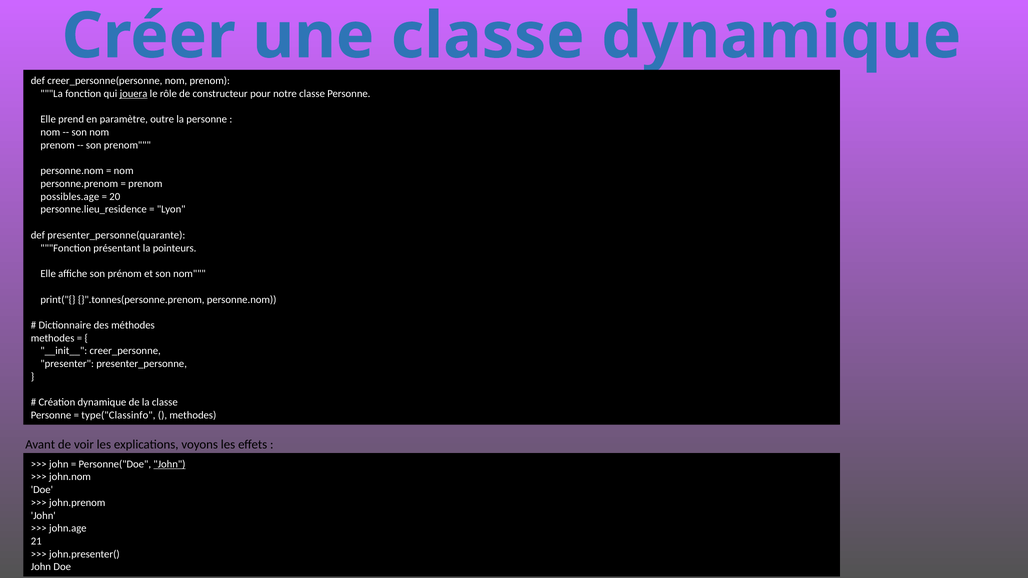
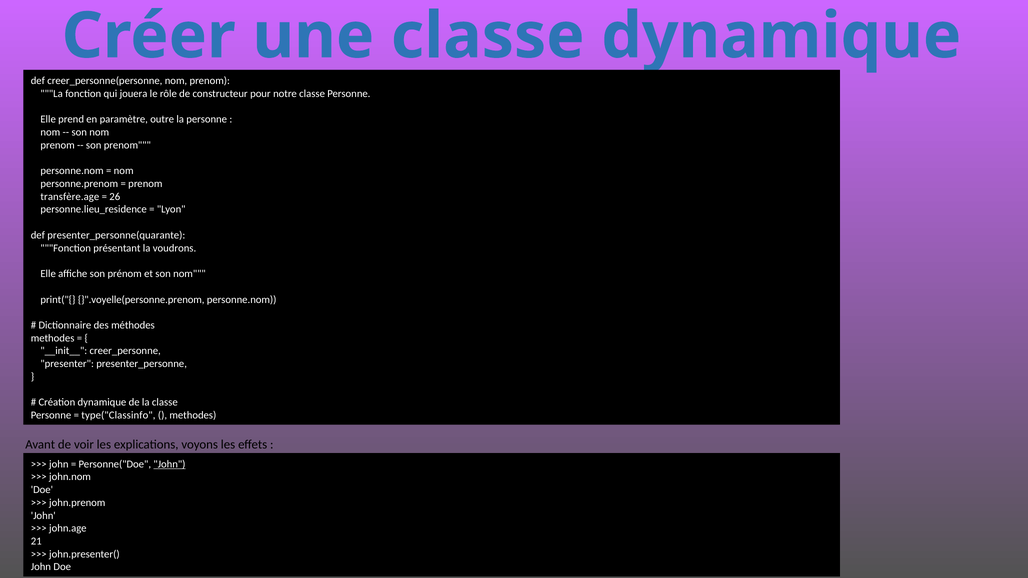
jouera underline: present -> none (134, 94)
possibles.age: possibles.age -> transfère.age (70, 197)
20: 20 -> 26 (115, 197)
pointeurs: pointeurs -> voudrons (175, 248)
}".tonnes(personne.prenom: }".tonnes(personne.prenom -> }".voyelle(personne.prenom (141, 300)
